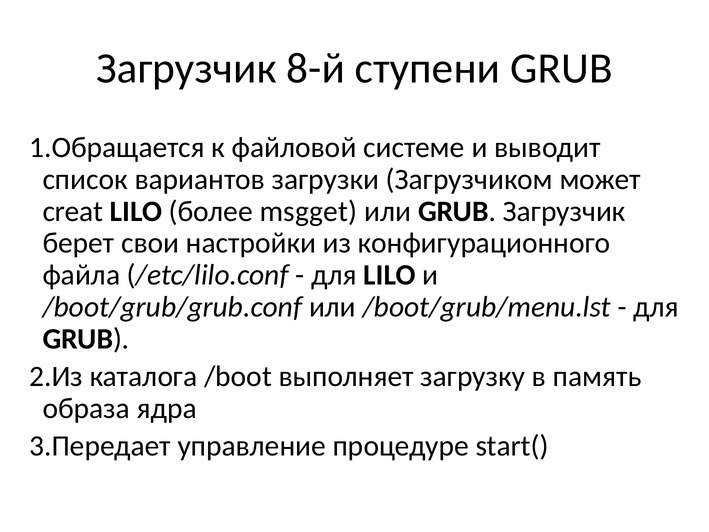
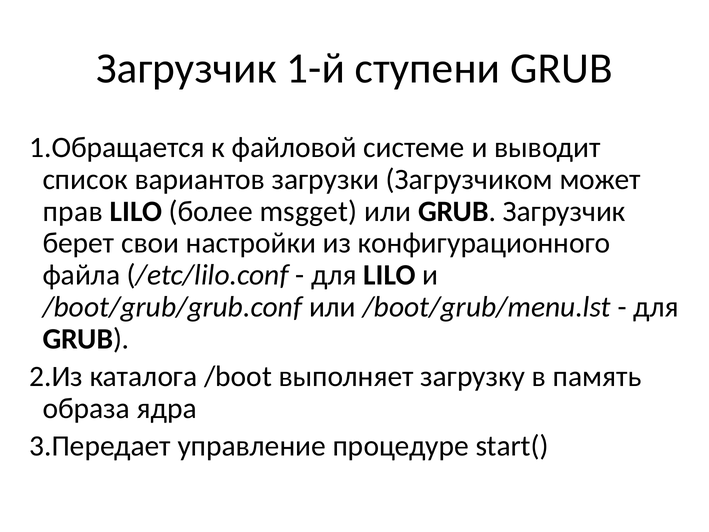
8-й: 8-й -> 1-й (316, 69)
creat: creat -> прав (73, 211)
